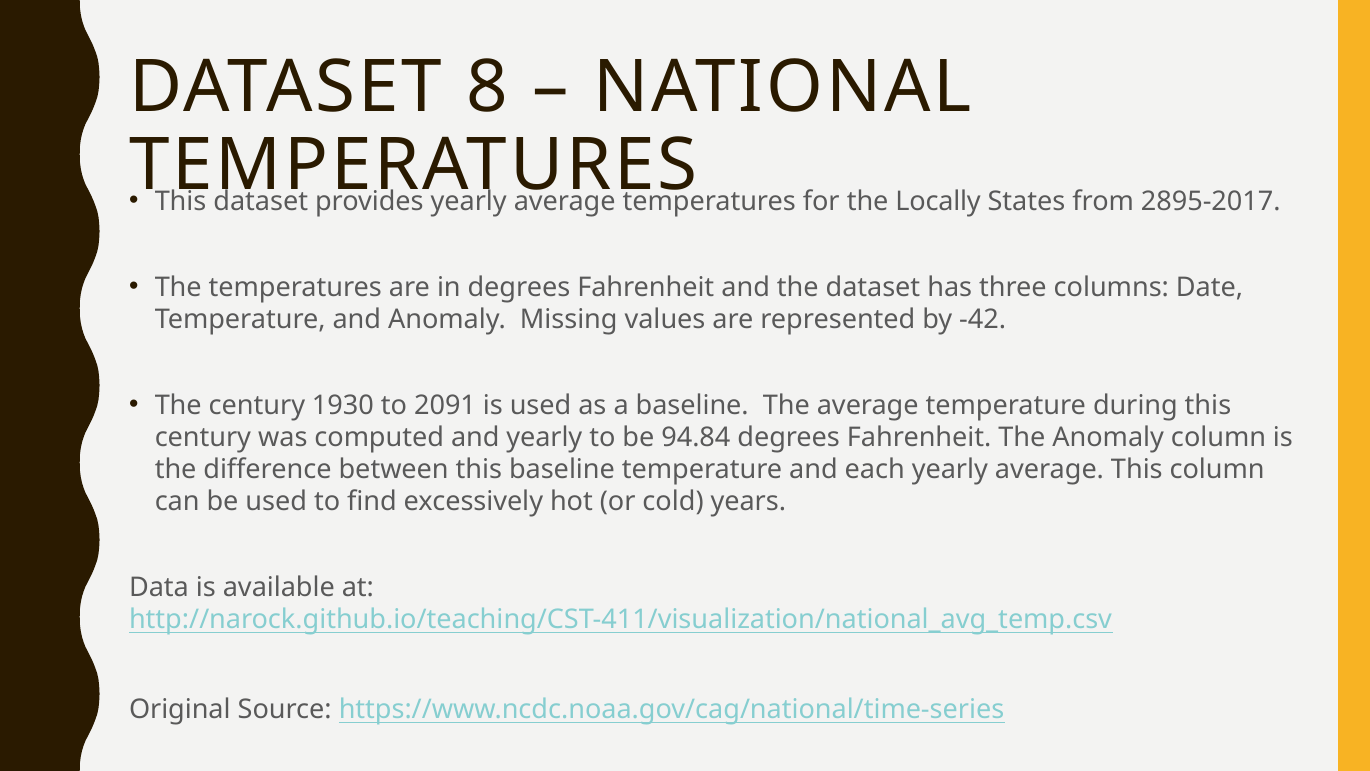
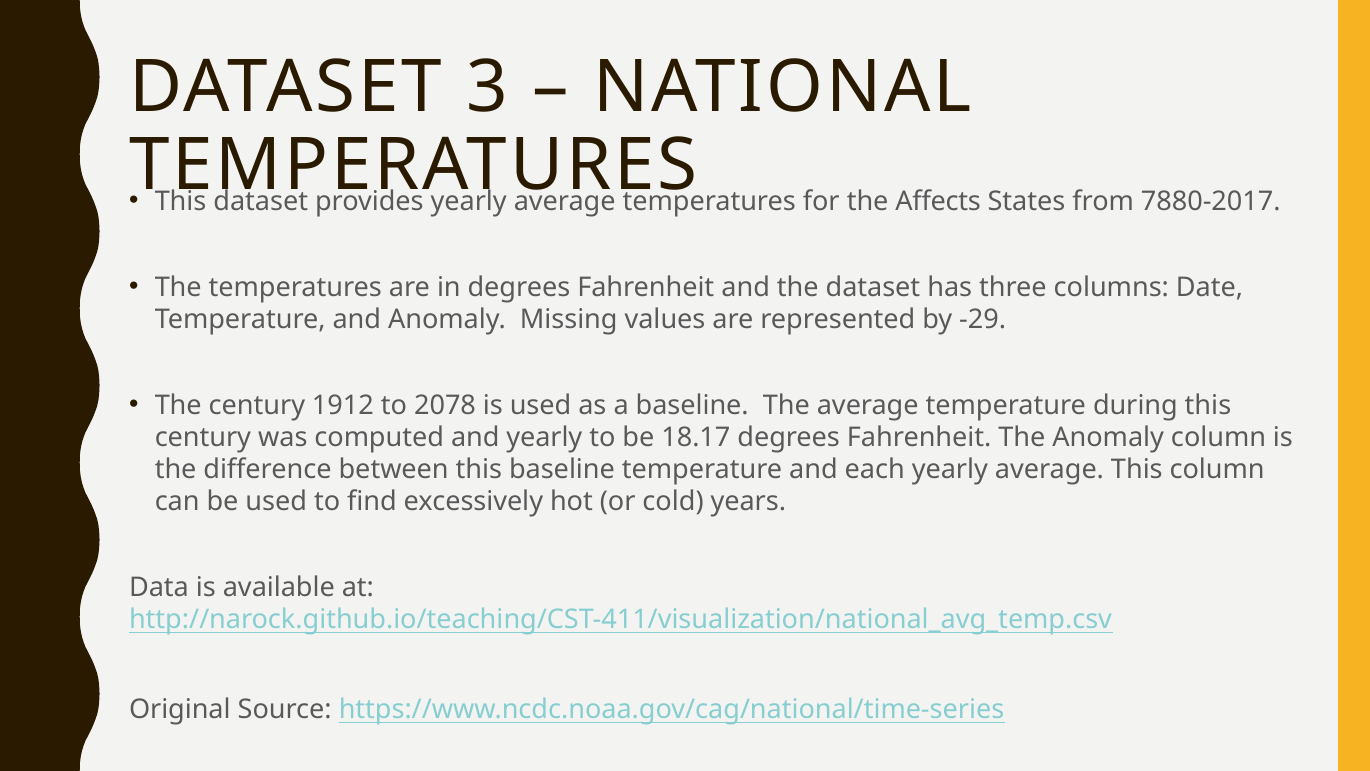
8: 8 -> 3 (487, 87)
Locally: Locally -> Affects (938, 201)
2895-2017: 2895-2017 -> 7880-2017 (1211, 201)
-42: -42 -> -29 (983, 319)
1930: 1930 -> 1912 (343, 405)
2091: 2091 -> 2078 (445, 405)
94.84: 94.84 -> 18.17 (696, 437)
